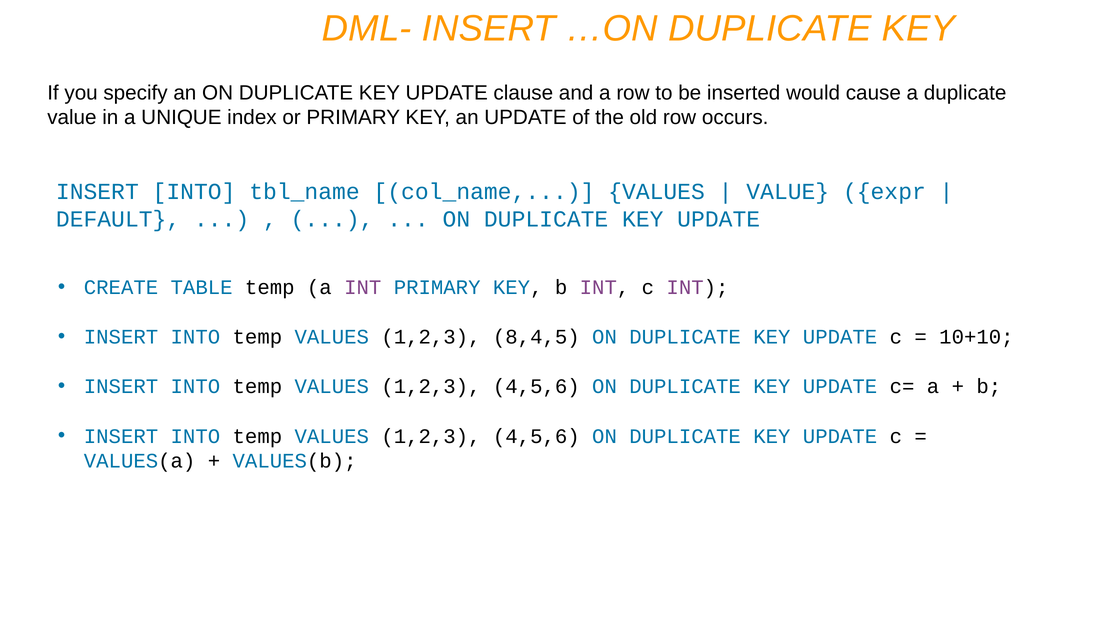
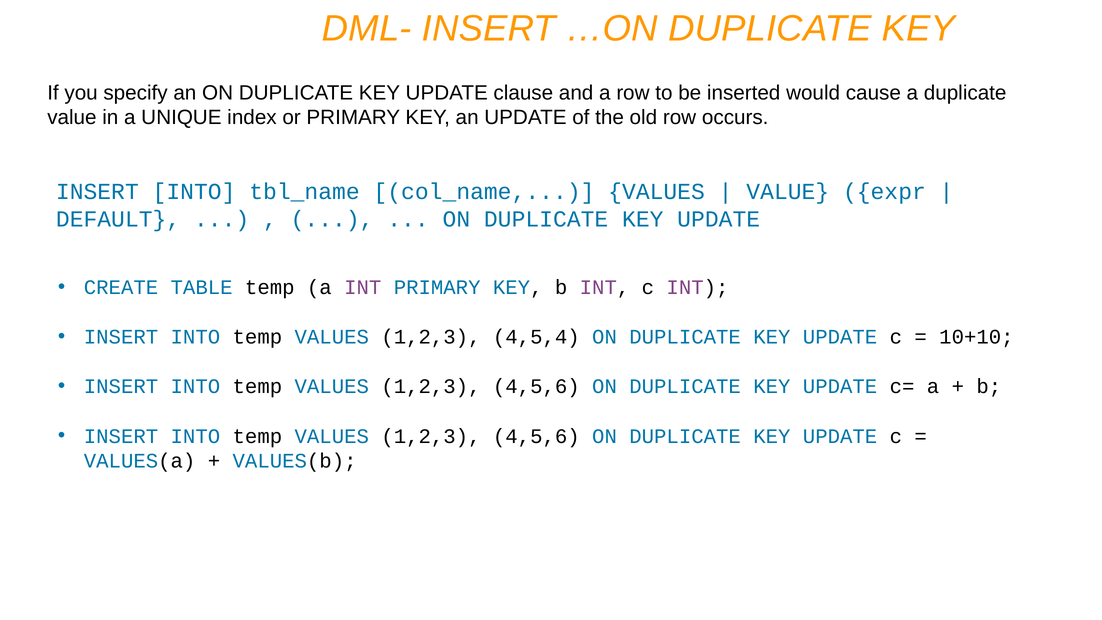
8,4,5: 8,4,5 -> 4,5,4 (536, 337)
